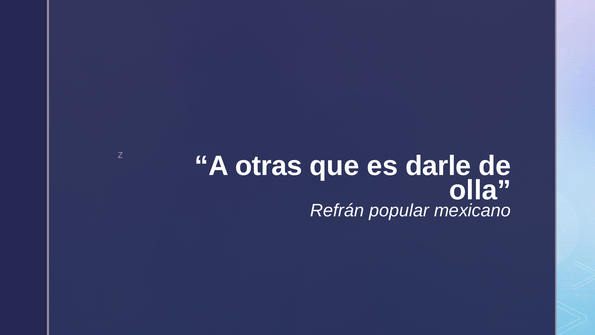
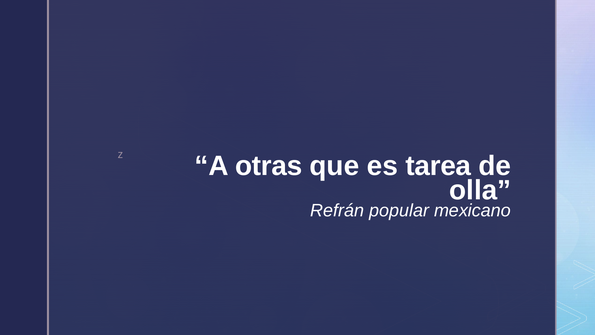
darle: darle -> tarea (438, 166)
